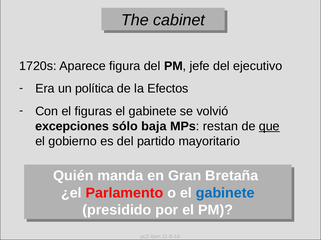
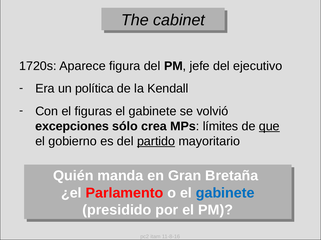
Efectos: Efectos -> Kendall (168, 89)
baja: baja -> crea (154, 127)
restan: restan -> límites (221, 127)
partido underline: none -> present (156, 142)
